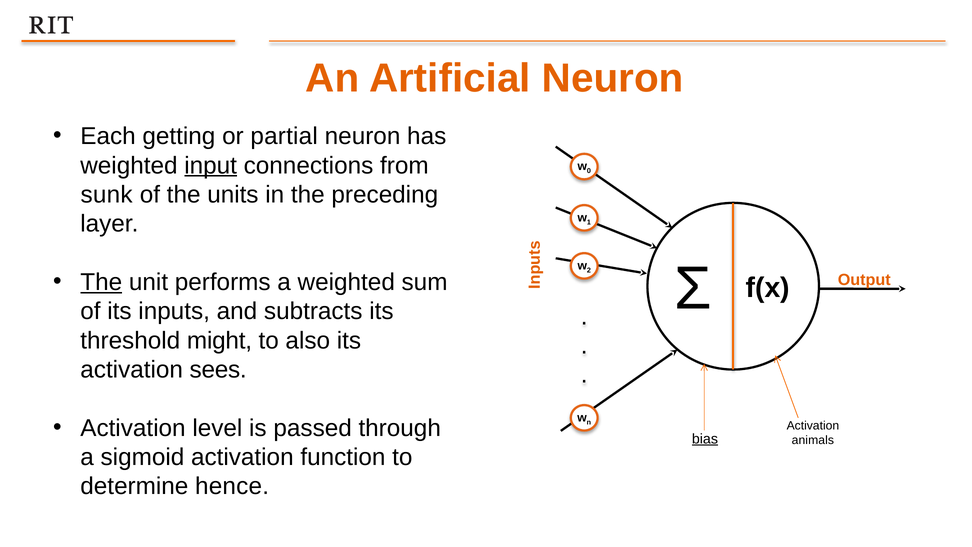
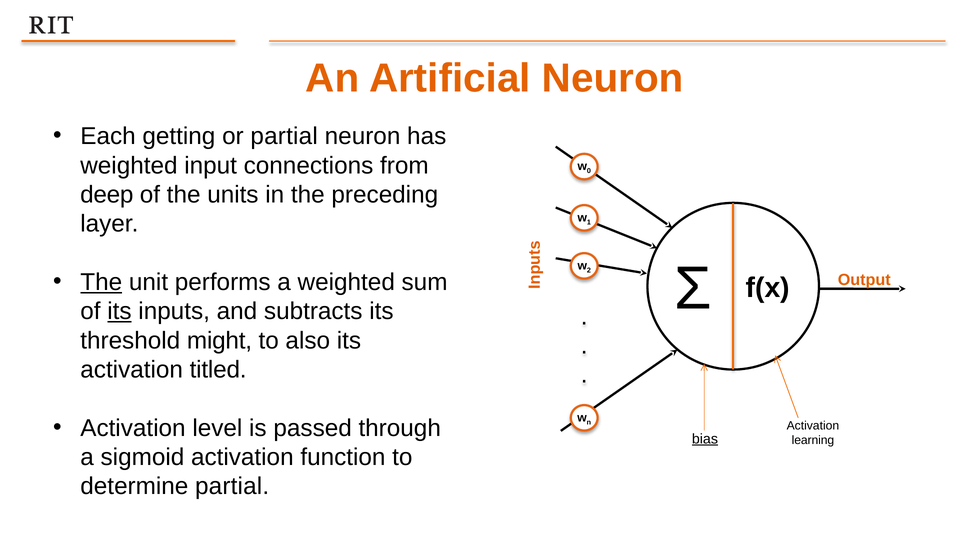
input underline: present -> none (211, 165)
sunk: sunk -> deep (107, 195)
its underline: none -> present (119, 311)
sees: sees -> titled (218, 370)
animals: animals -> learning (813, 440)
determine hence: hence -> partial (232, 486)
